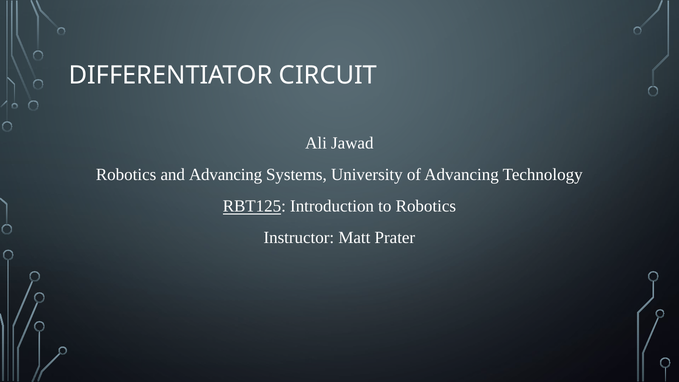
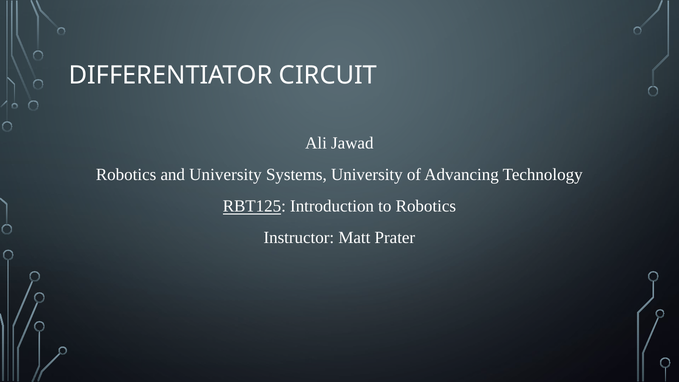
and Advancing: Advancing -> University (225, 175)
